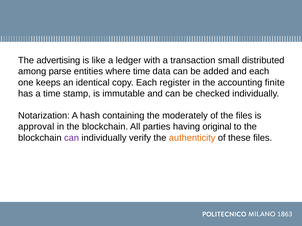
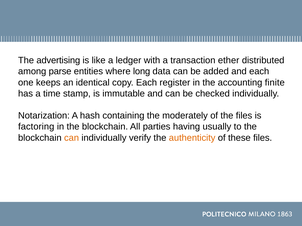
small: small -> ether (229, 61)
where time: time -> long (142, 72)
approval: approval -> factoring (36, 127)
original: original -> usually (217, 127)
can colour: purple -> orange (72, 138)
